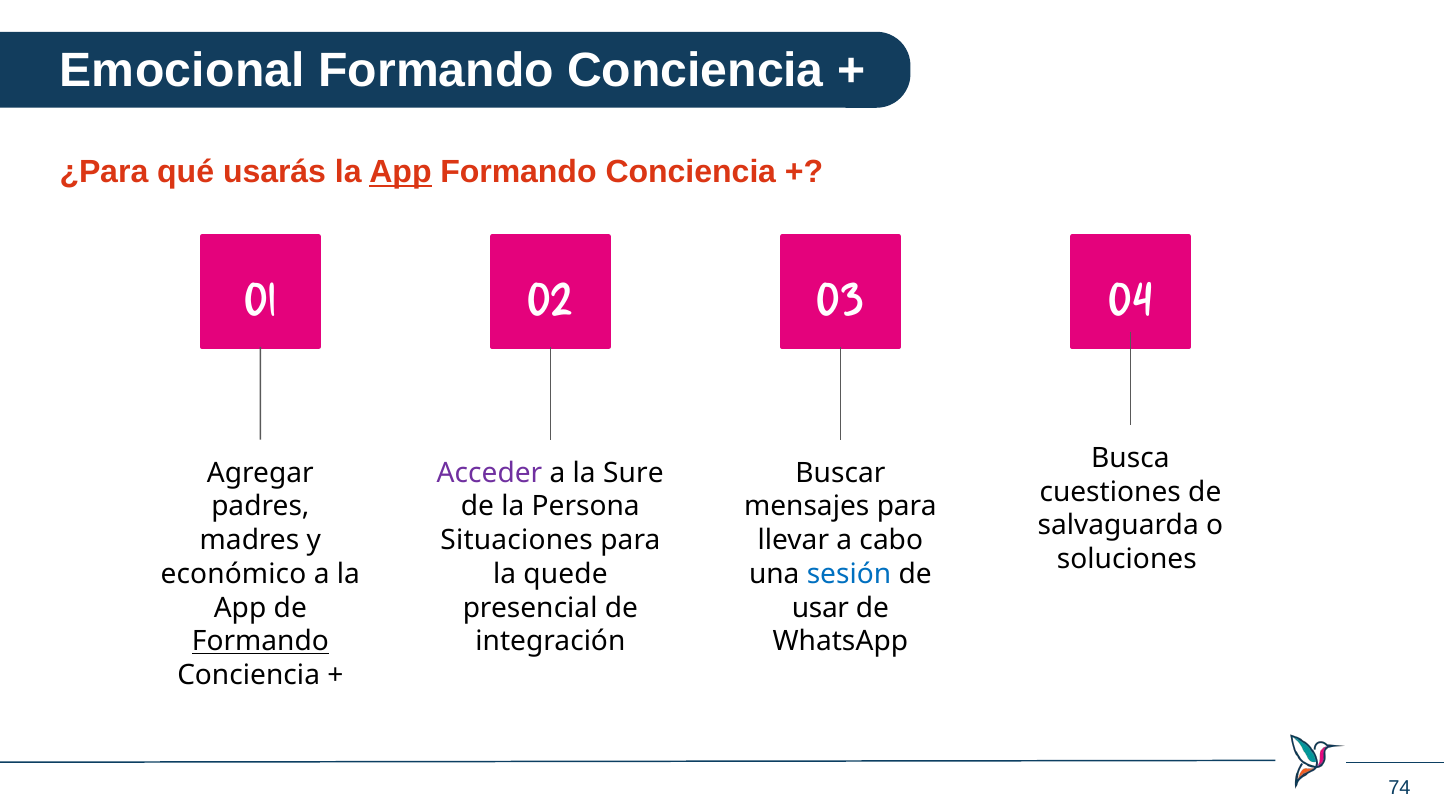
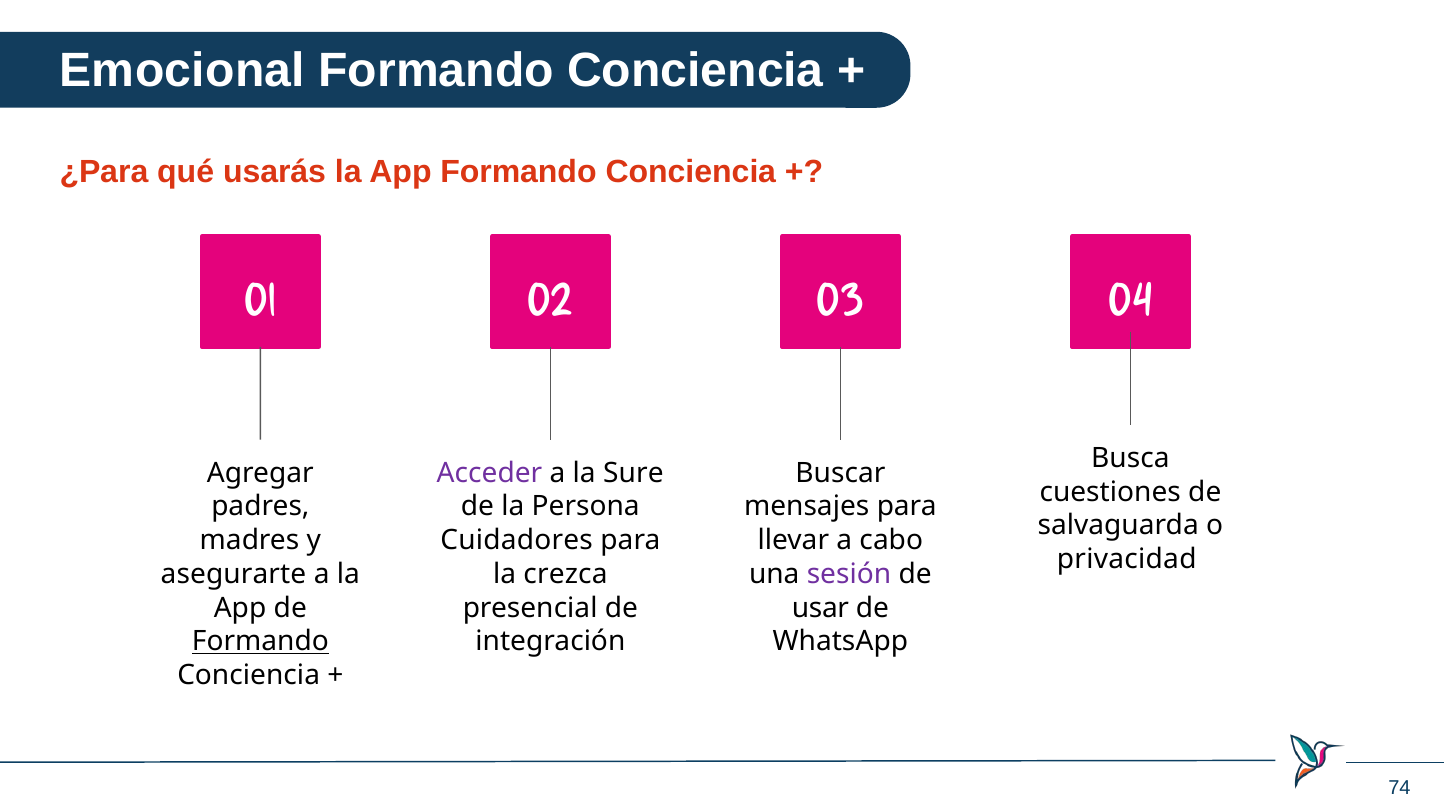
App underline: present -> none (400, 172)
Situaciones: Situaciones -> Cuidadores (517, 541)
soluciones: soluciones -> privacidad (1127, 559)
económico: económico -> asegurarte (233, 574)
quede: quede -> crezca (565, 574)
sesión colour: blue -> purple (849, 574)
